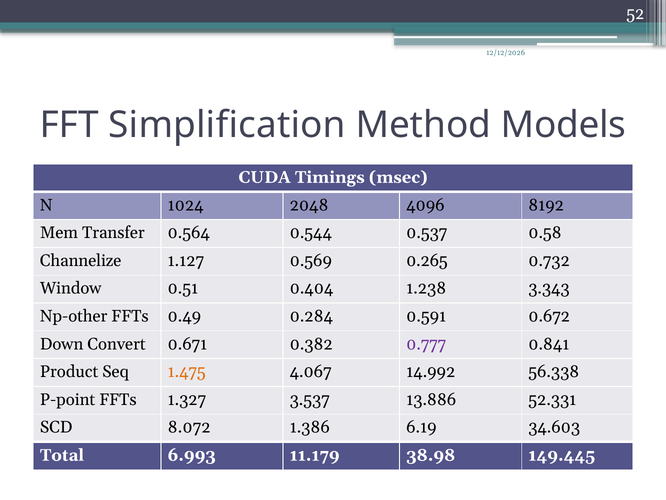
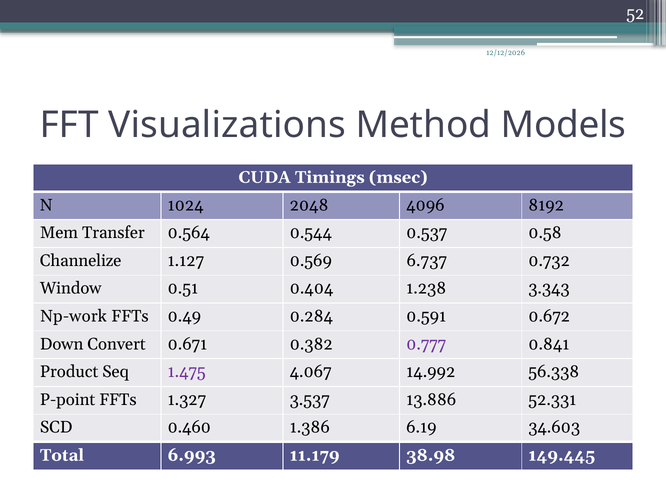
Simplification: Simplification -> Visualizations (227, 125)
0.265: 0.265 -> 6.737 (427, 260)
Np-other: Np-other -> Np-work (74, 316)
1.475 colour: orange -> purple (187, 371)
8.072: 8.072 -> 0.460 (189, 427)
